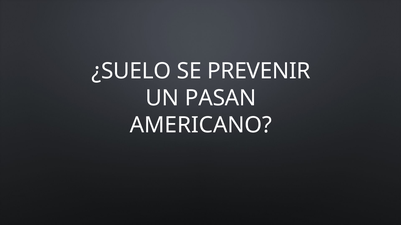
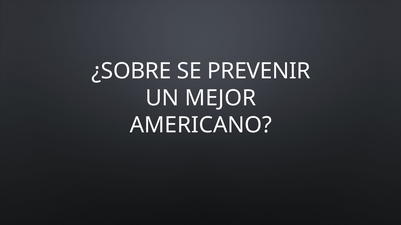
¿SUELO: ¿SUELO -> ¿SOBRE (131, 71)
PASAN: PASAN -> MEJOR (221, 98)
